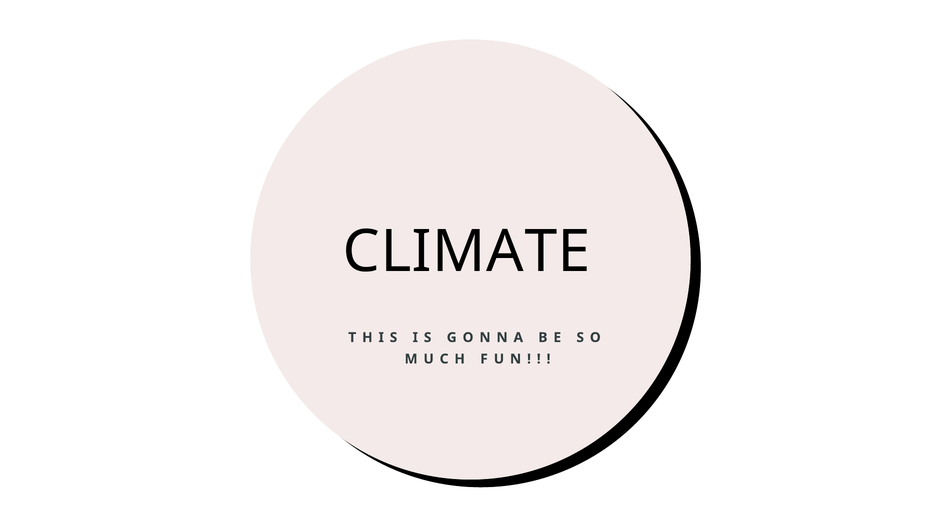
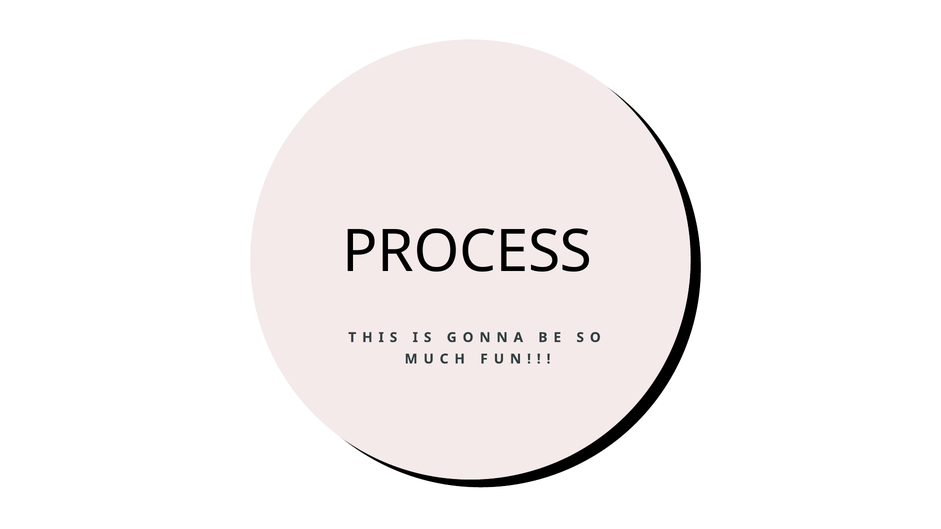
CLIMATE: CLIMATE -> PROCESS (467, 252)
